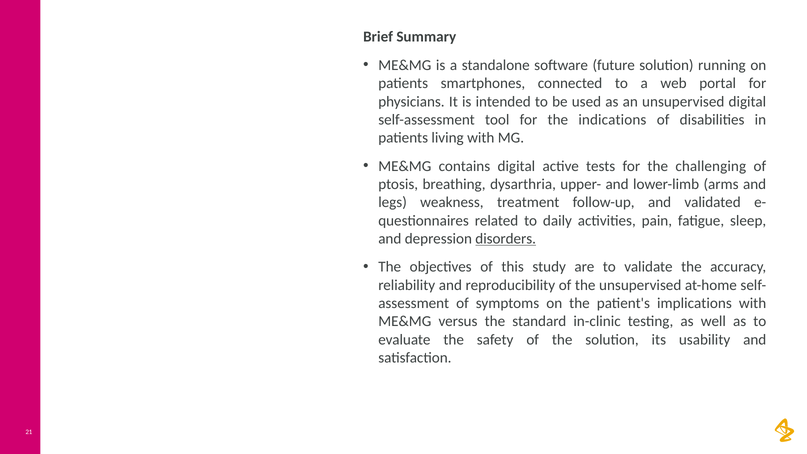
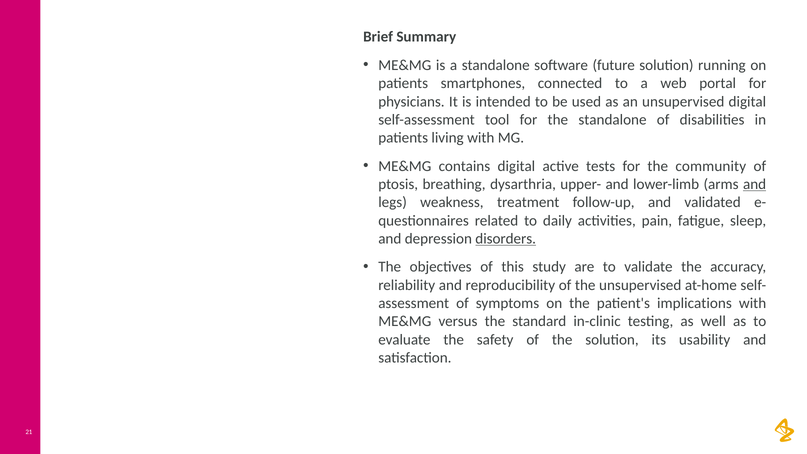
the indications: indications -> standalone (612, 120)
challenging: challenging -> community (711, 166)
and underline: none -> present (755, 184)
